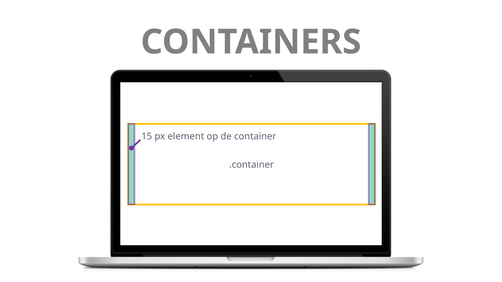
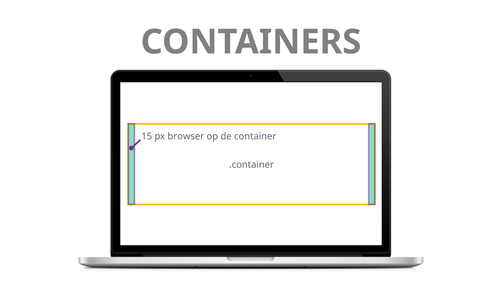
element: element -> browser (186, 137)
